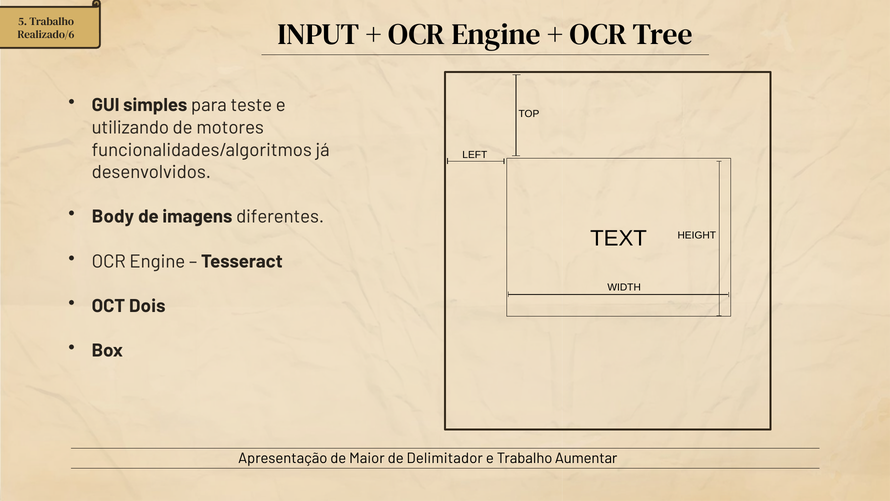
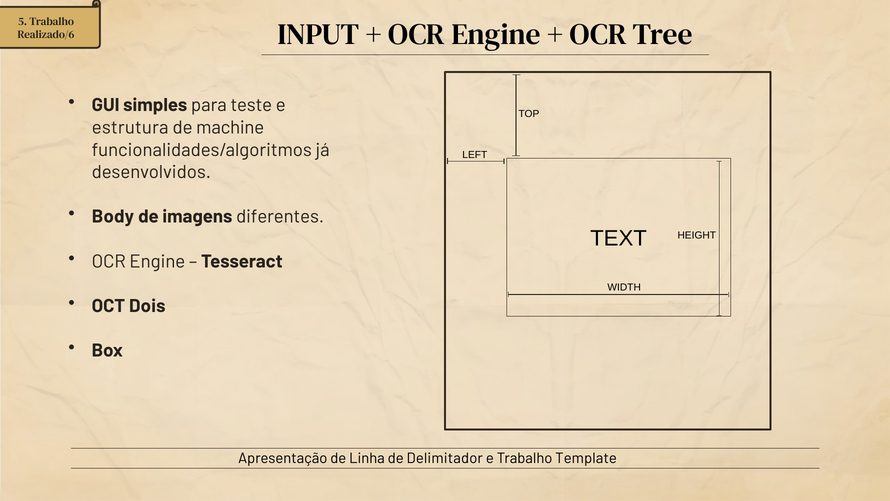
utilizando: utilizando -> estrutura (130, 128)
motores: motores -> machine (230, 128)
Maior: Maior -> Linha (367, 458)
Aumentar: Aumentar -> Template (586, 458)
